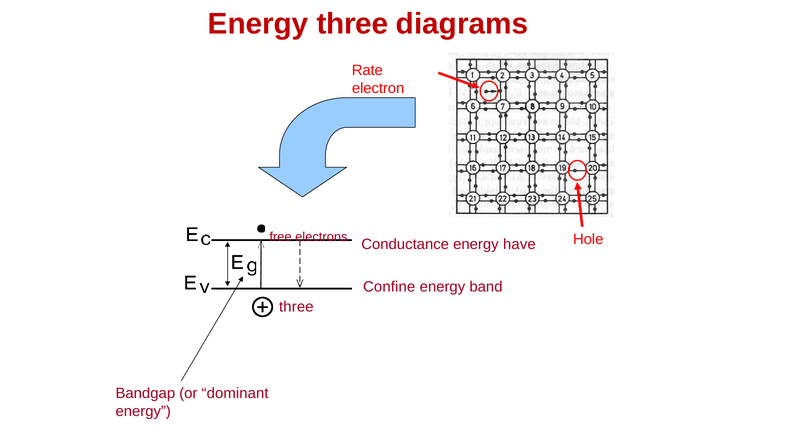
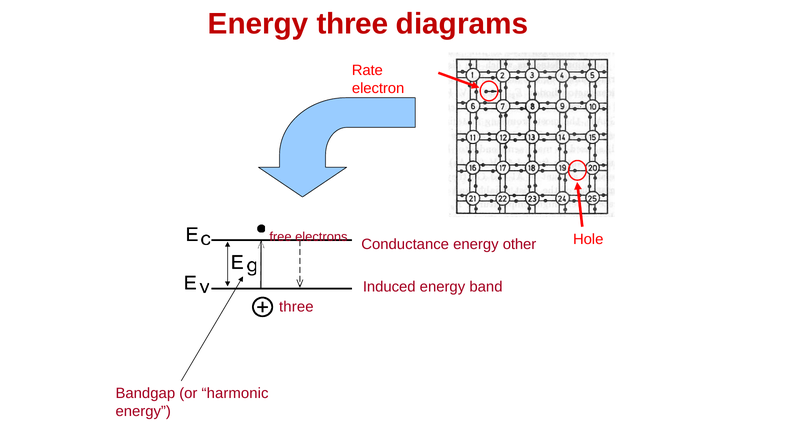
have: have -> other (520, 245)
Confine: Confine -> Induced (389, 287)
dominant: dominant -> harmonic (235, 393)
